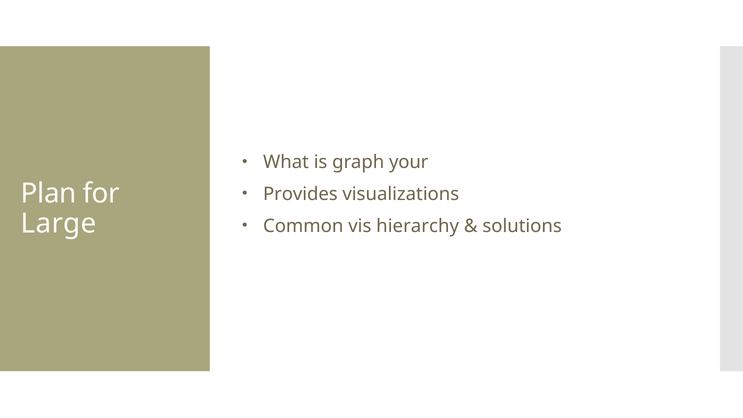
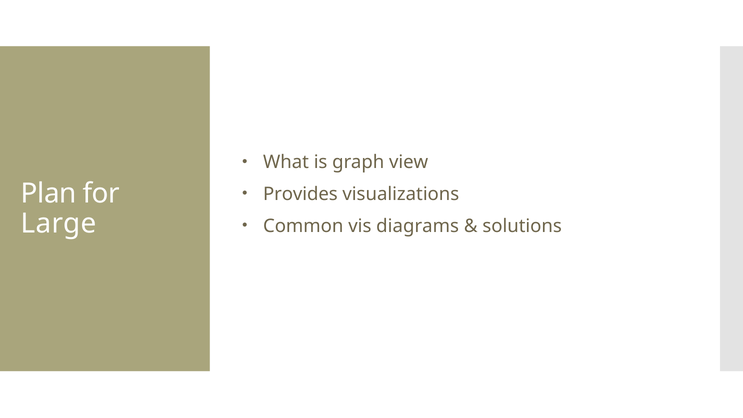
your: your -> view (409, 162)
hierarchy: hierarchy -> diagrams (418, 226)
